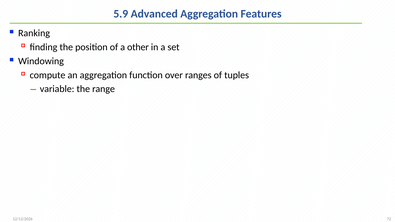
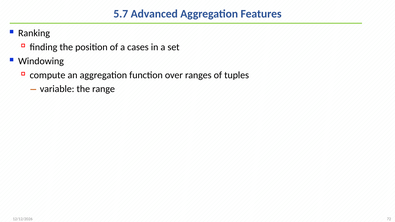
5.9: 5.9 -> 5.7 (121, 14)
other: other -> cases (138, 47)
